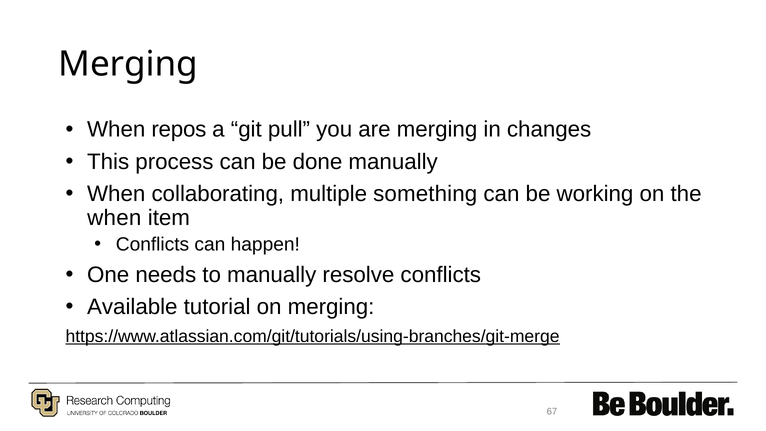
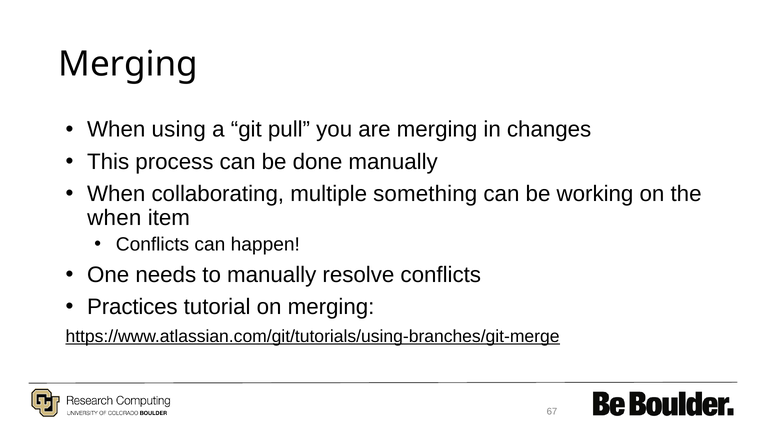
repos: repos -> using (179, 130)
Available: Available -> Practices (132, 307)
